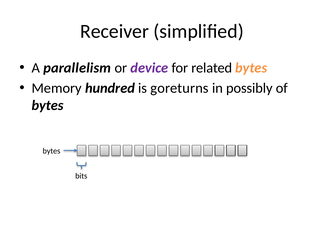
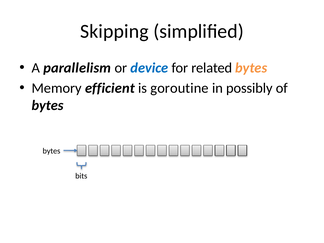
Receiver: Receiver -> Skipping (114, 31)
device colour: purple -> blue (149, 68)
hundred: hundred -> efficient (110, 88)
goreturns: goreturns -> goroutine (180, 88)
